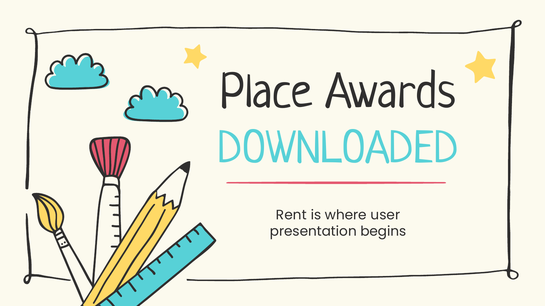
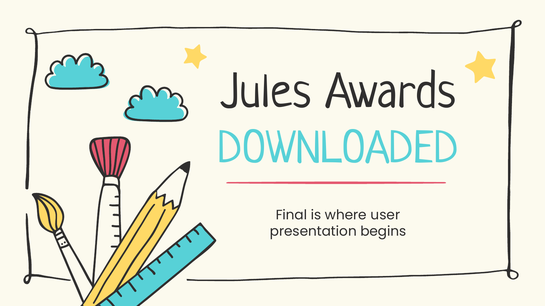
Place: Place -> Jules (266, 91)
Rent: Rent -> Final (291, 215)
